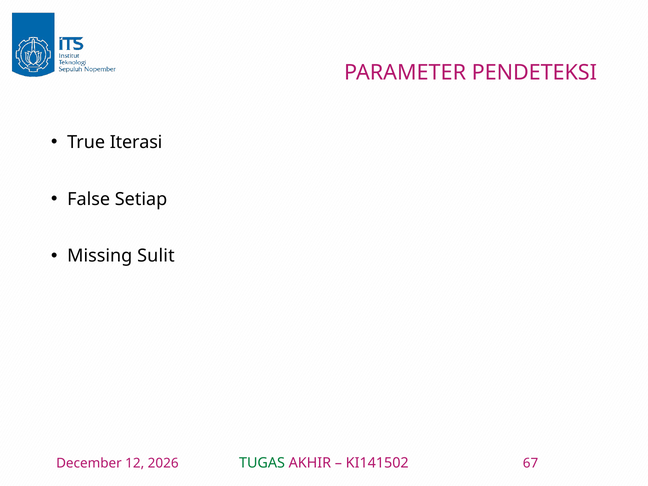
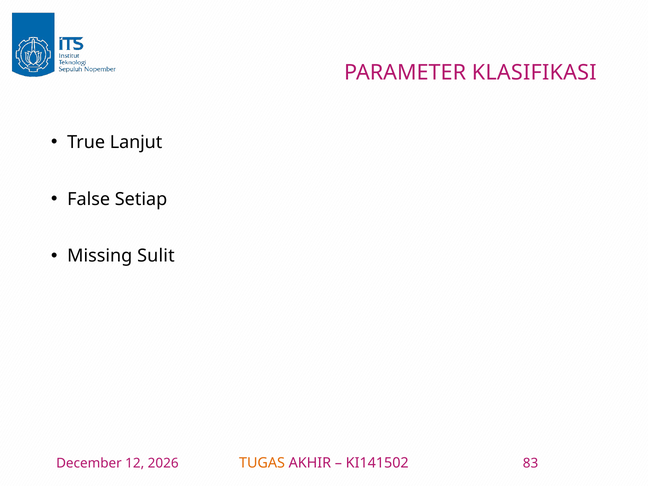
PENDETEKSI: PENDETEKSI -> KLASIFIKASI (534, 73)
Iterasi: Iterasi -> Lanjut (136, 142)
TUGAS colour: green -> orange (262, 463)
67: 67 -> 83 (531, 463)
